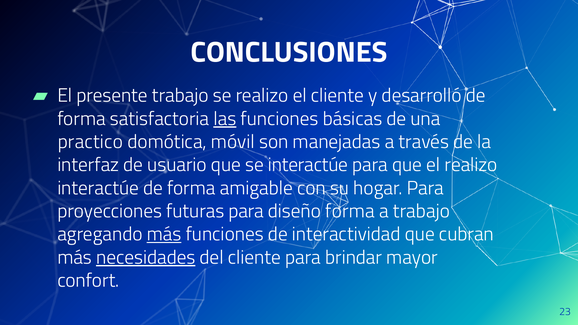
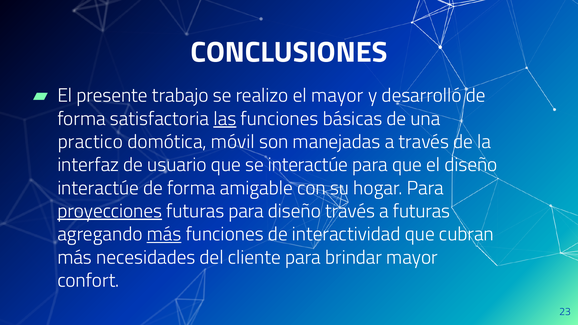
el cliente: cliente -> mayor (337, 96)
el realizo: realizo -> diseño (471, 165)
proyecciones underline: none -> present (110, 211)
diseño forma: forma -> través (350, 211)
a trabajo: trabajo -> futuras (422, 211)
necesidades underline: present -> none (146, 257)
